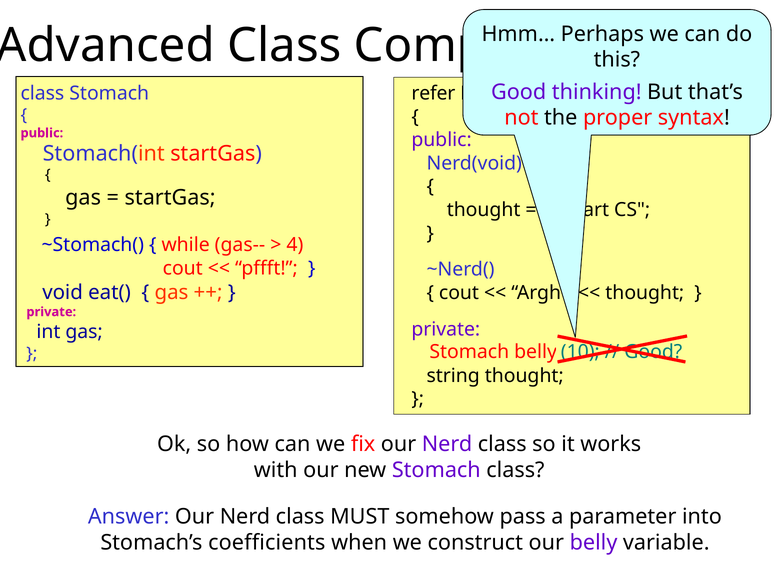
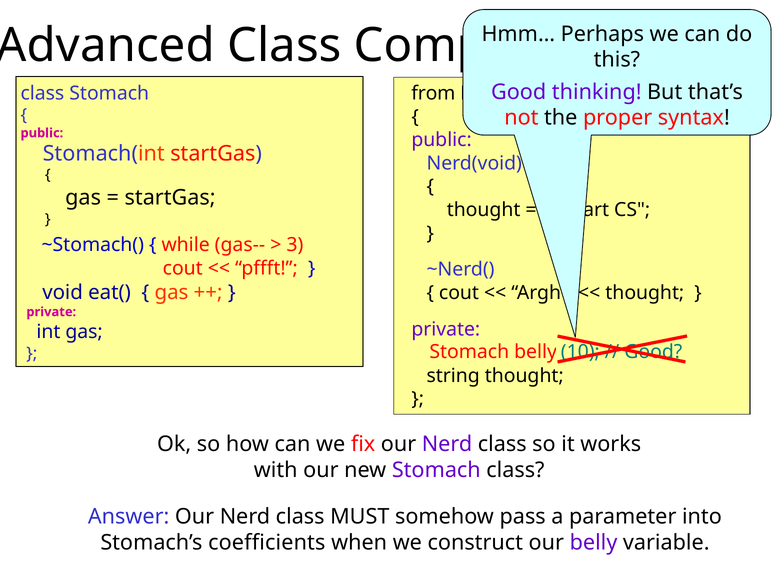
refer: refer -> from (433, 93)
4: 4 -> 3 (295, 245)
